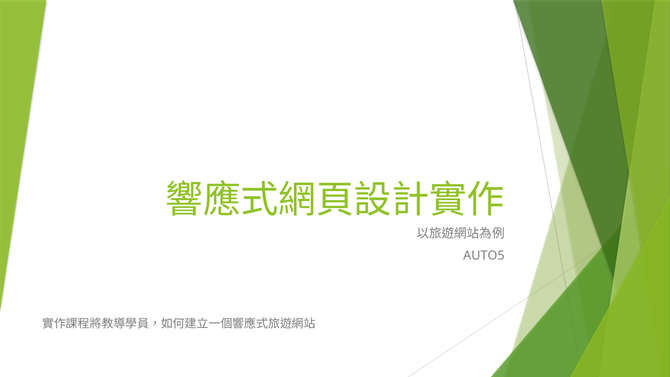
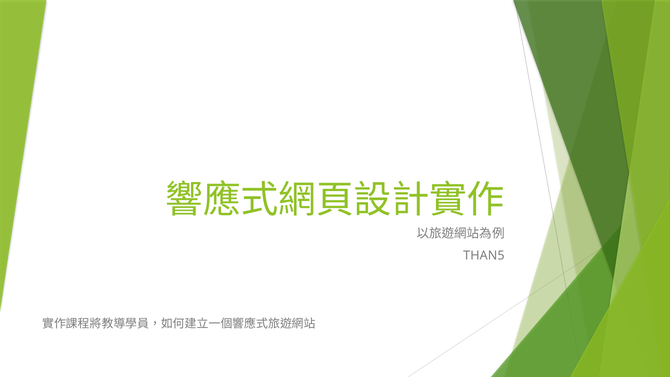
AUTO5: AUTO5 -> THAN5 (484, 256)
